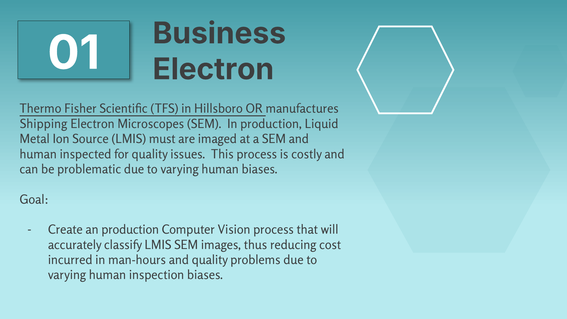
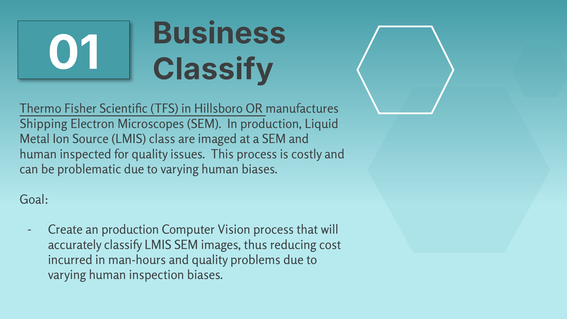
Electron: Electron -> Classify (213, 69)
must: must -> class (162, 139)
